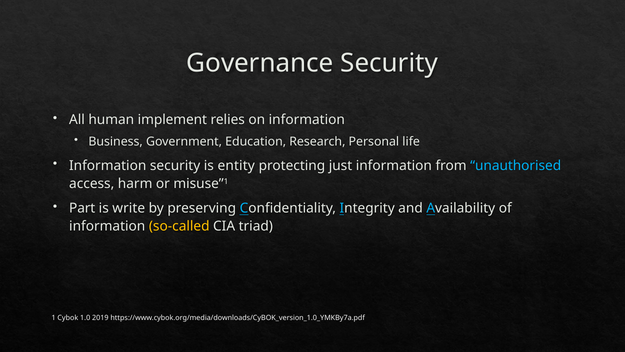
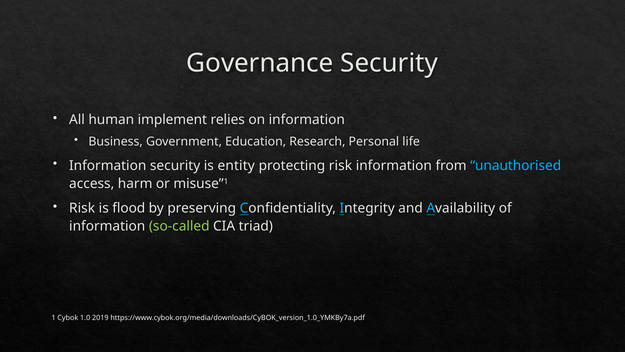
protecting just: just -> risk (340, 165)
Part: Part -> Risk (82, 208)
write: write -> flood (129, 208)
so-called colour: yellow -> light green (179, 226)
